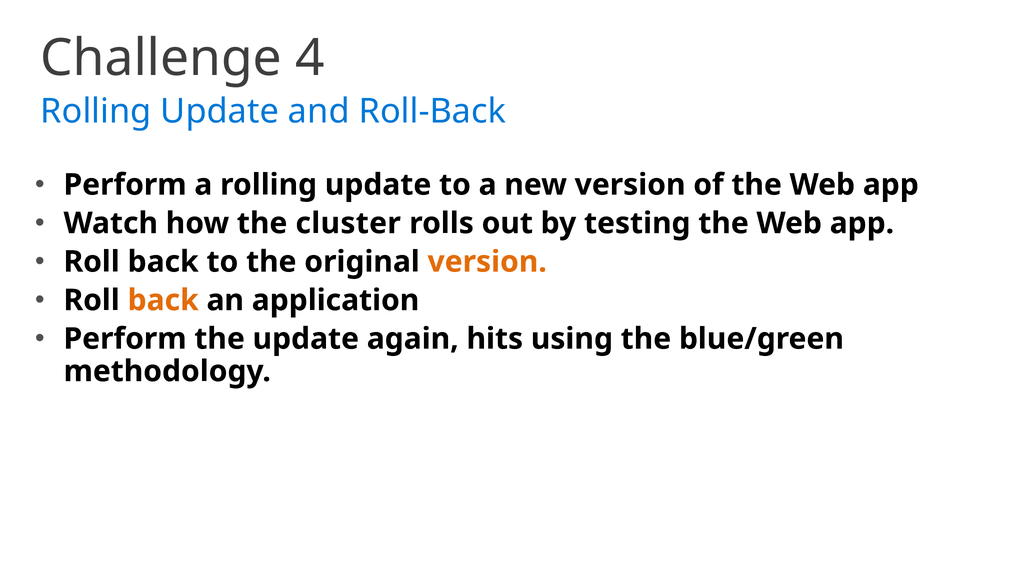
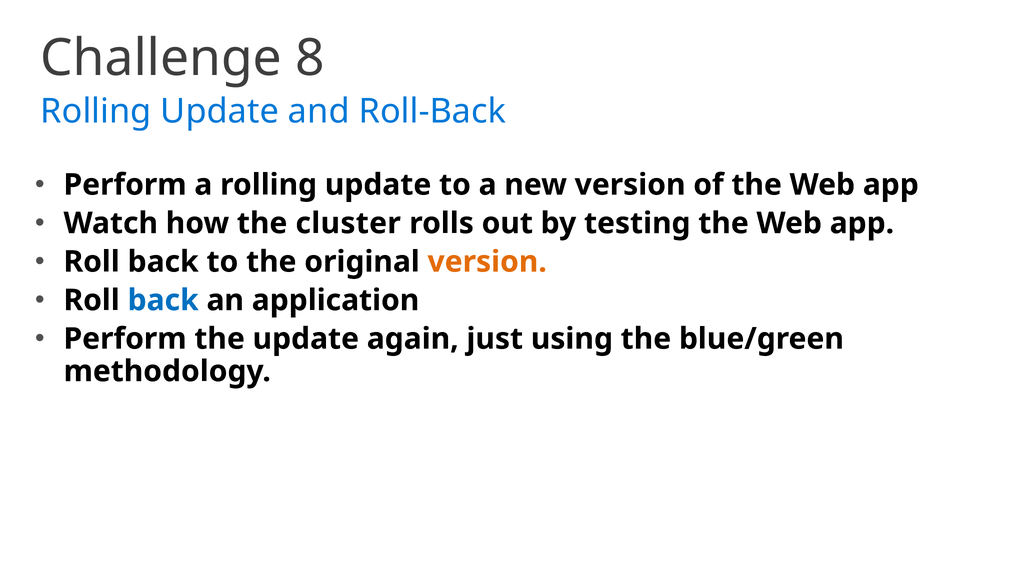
4: 4 -> 8 (310, 58)
back colour: orange -> blue (163, 300)
hits: hits -> just (495, 339)
